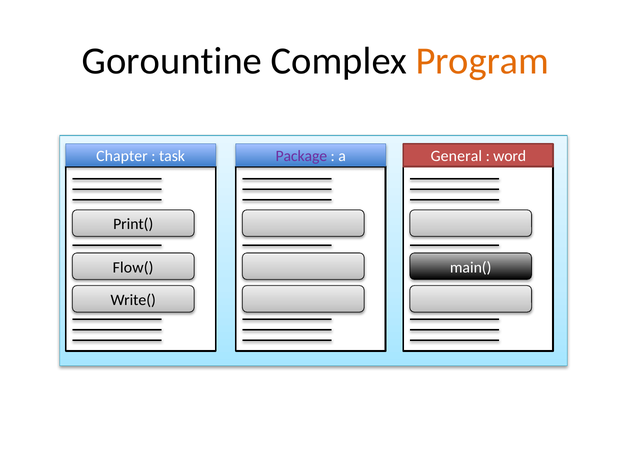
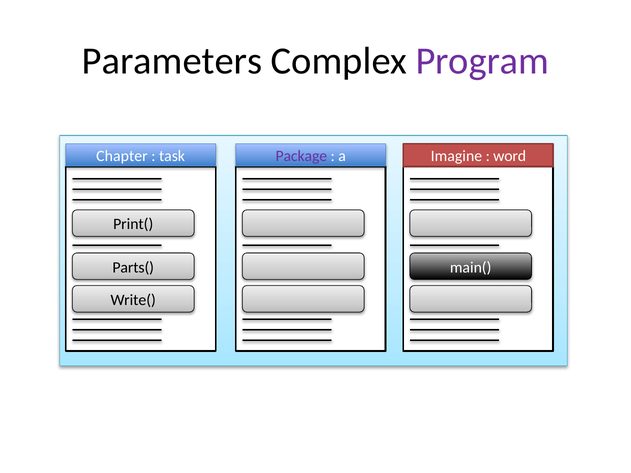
Gorountine: Gorountine -> Parameters (172, 61)
Program colour: orange -> purple (482, 61)
General: General -> Imagine (456, 156)
Flow(: Flow( -> Parts( (133, 267)
